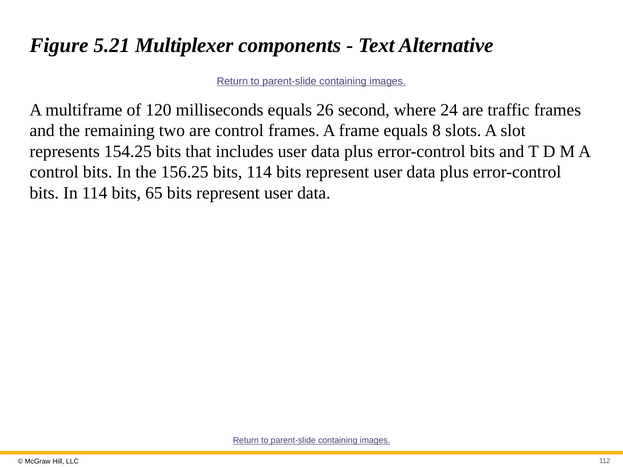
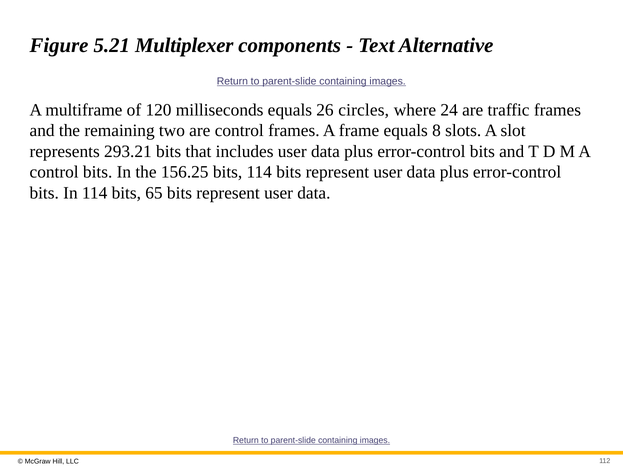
second: second -> circles (364, 110)
154.25: 154.25 -> 293.21 (128, 151)
